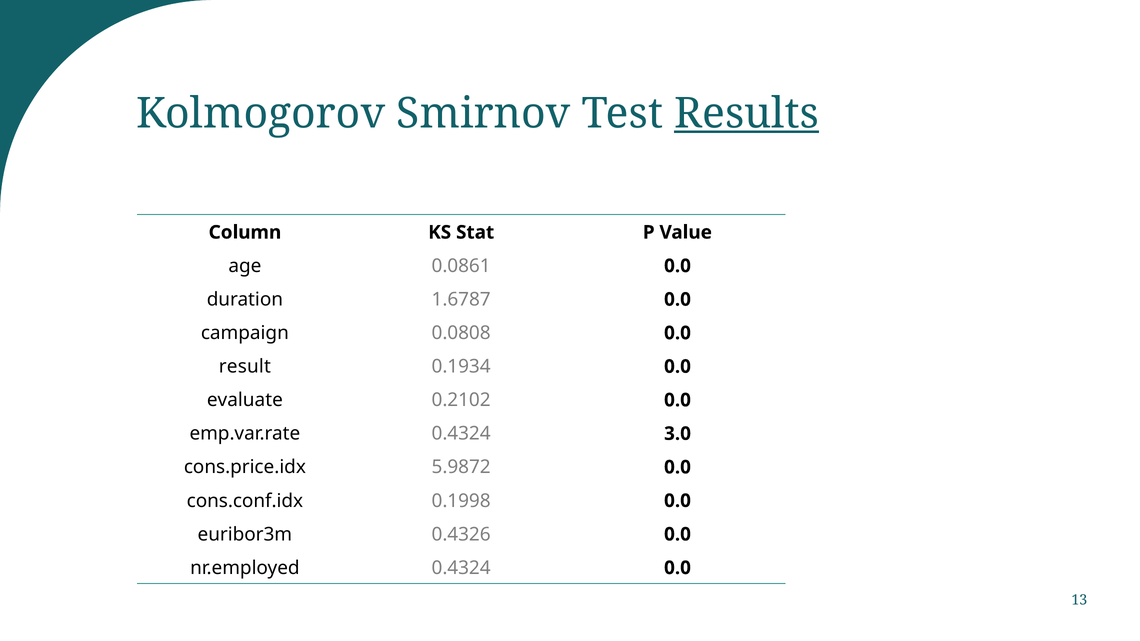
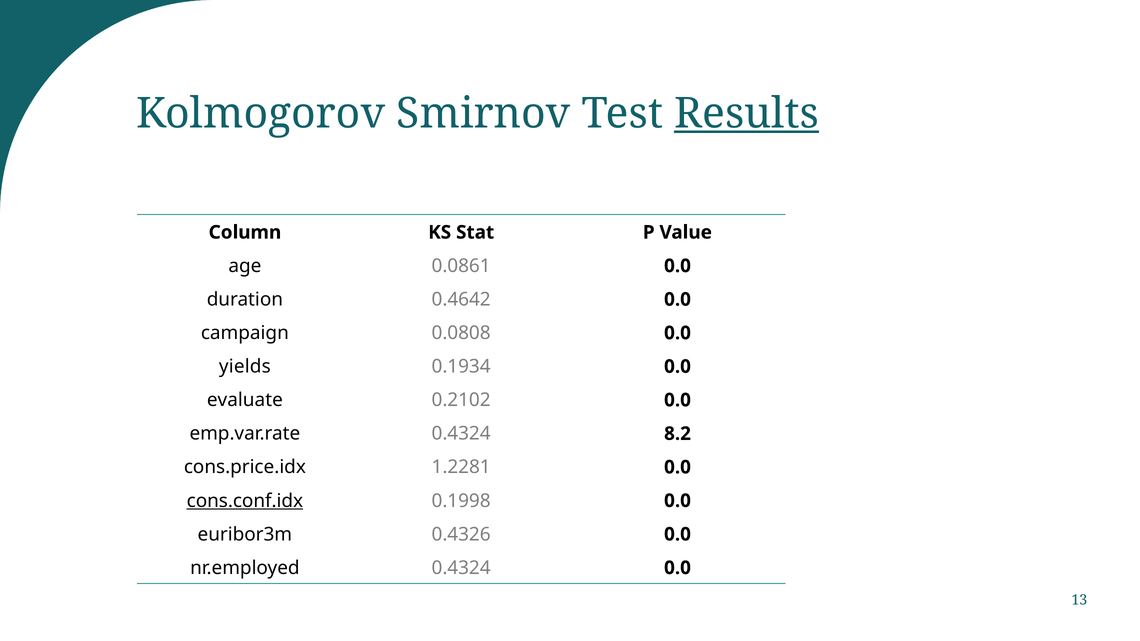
1.6787: 1.6787 -> 0.4642 (461, 300)
result: result -> yields (245, 367)
3.0: 3.0 -> 8.2 (678, 434)
5.9872: 5.9872 -> 1.2281 (461, 467)
cons.conf.idx underline: none -> present (245, 501)
